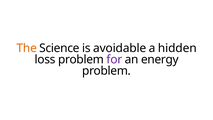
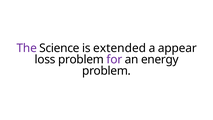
The colour: orange -> purple (27, 48)
avoidable: avoidable -> extended (120, 48)
hidden: hidden -> appear (177, 48)
